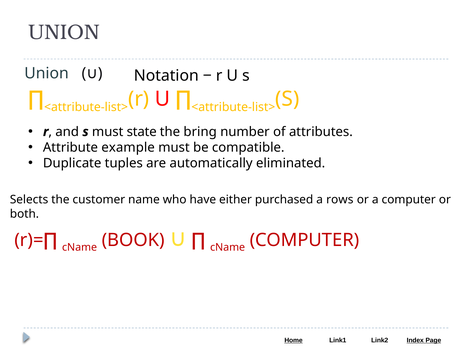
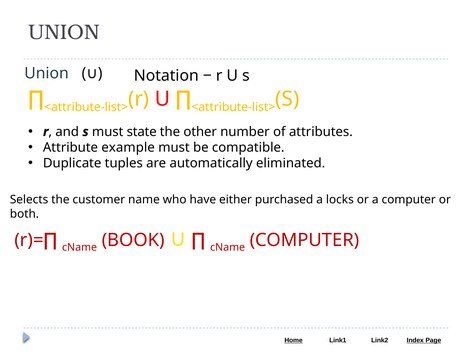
bring: bring -> other (200, 132)
rows: rows -> locks (340, 200)
